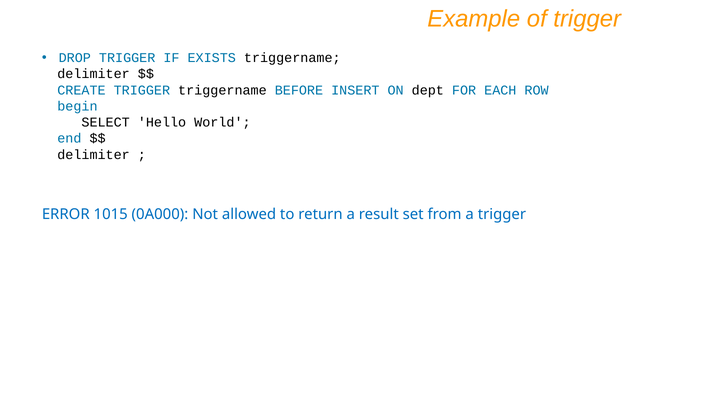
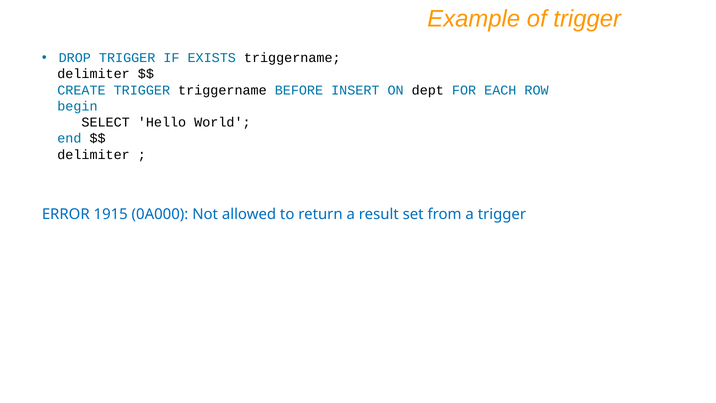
1015: 1015 -> 1915 (111, 214)
